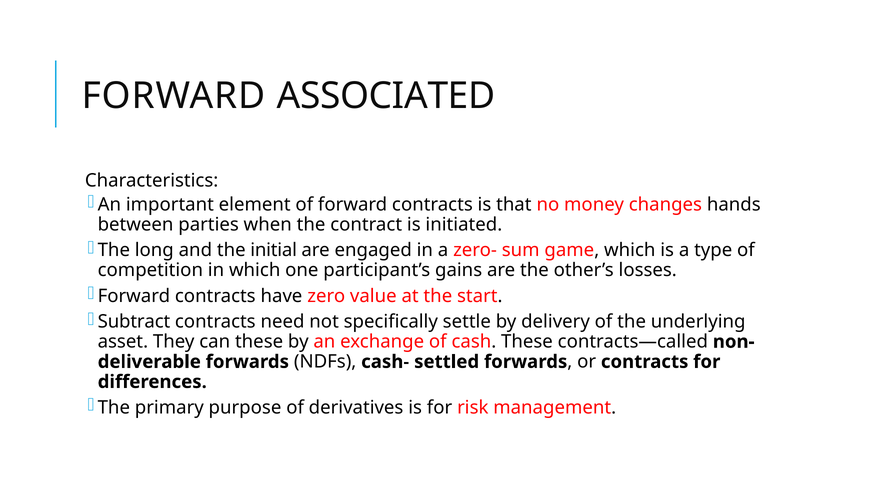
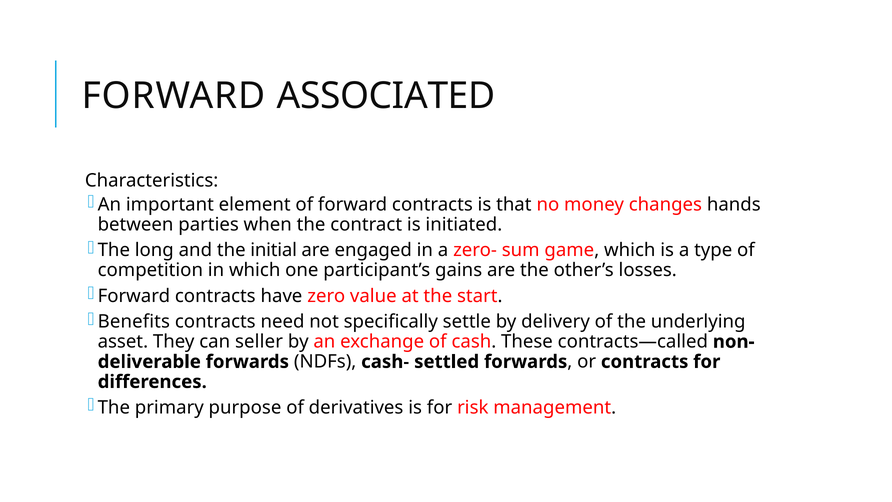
Subtract: Subtract -> Benefits (134, 321)
can these: these -> seller (259, 342)
